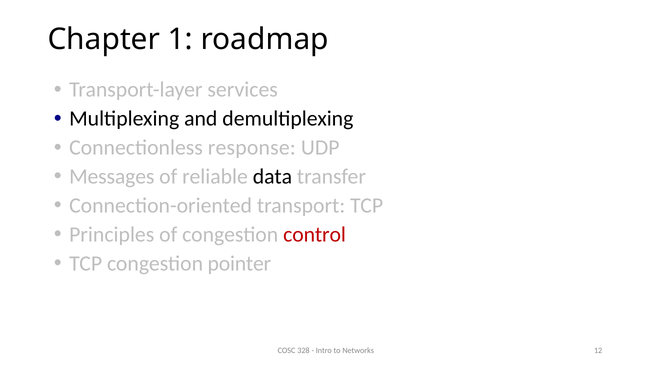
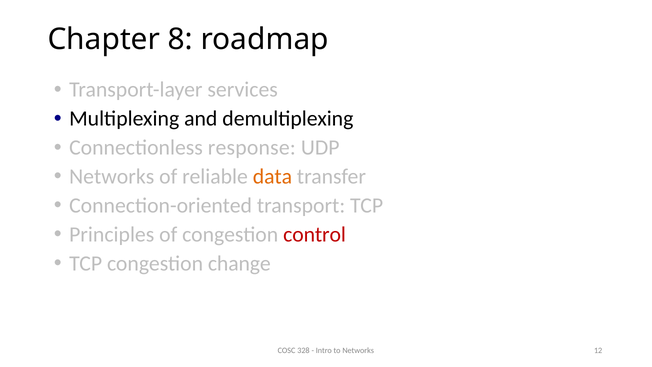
1: 1 -> 8 (180, 39)
Messages: Messages -> Networks (112, 176)
data colour: black -> orange (272, 176)
pointer: pointer -> change (239, 263)
